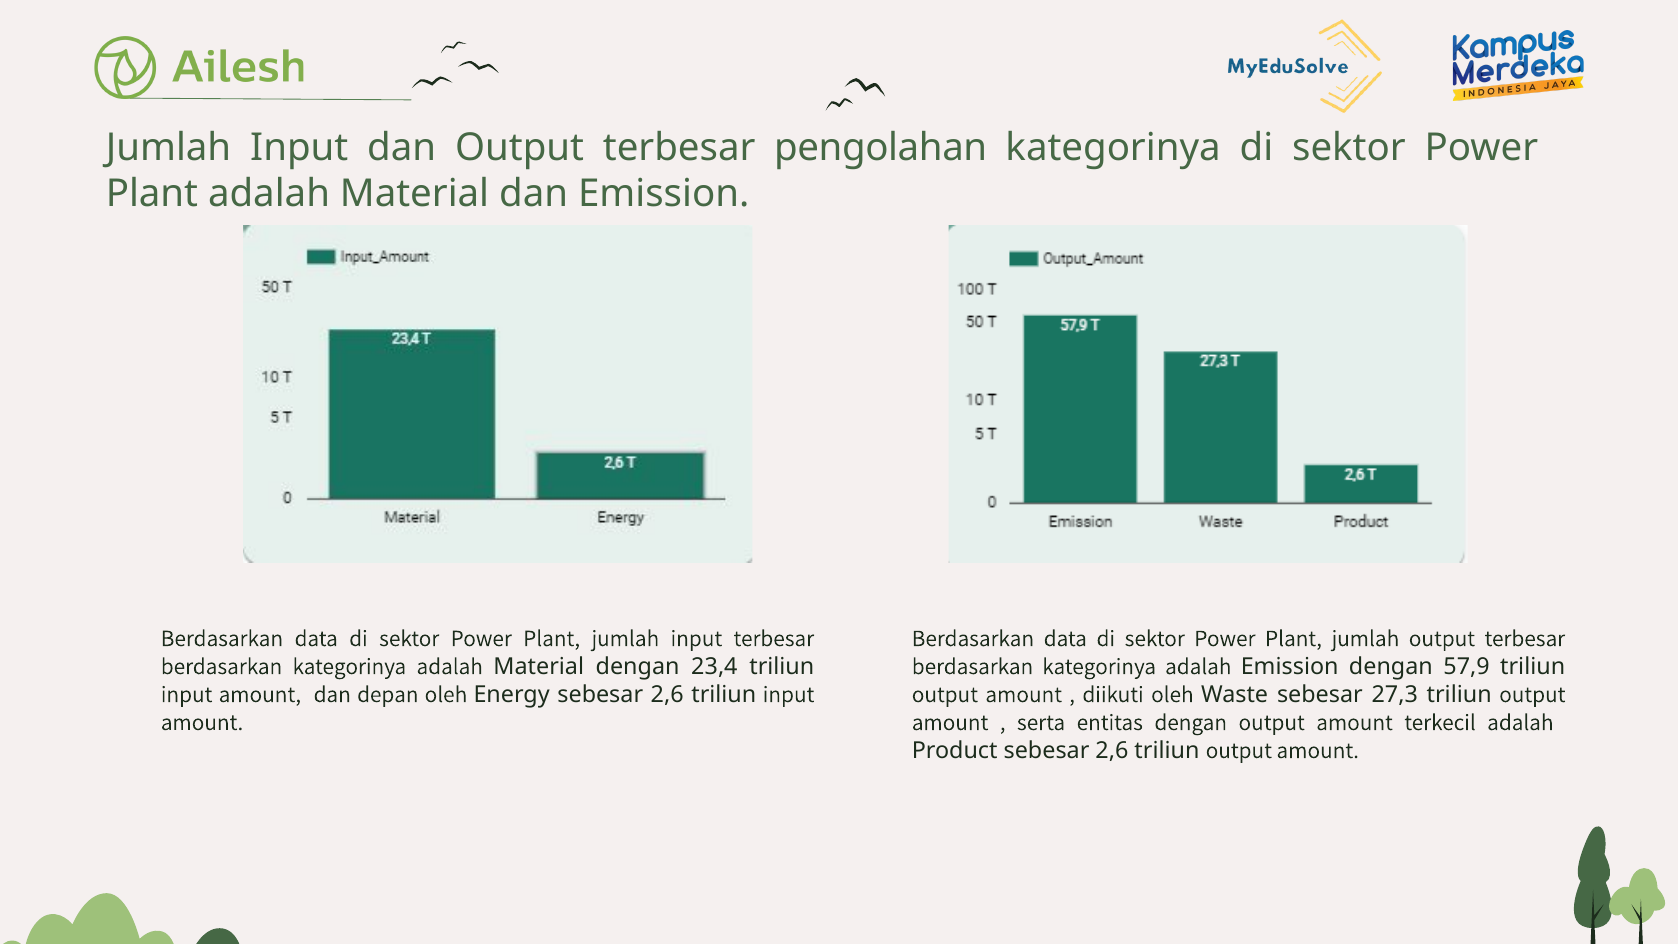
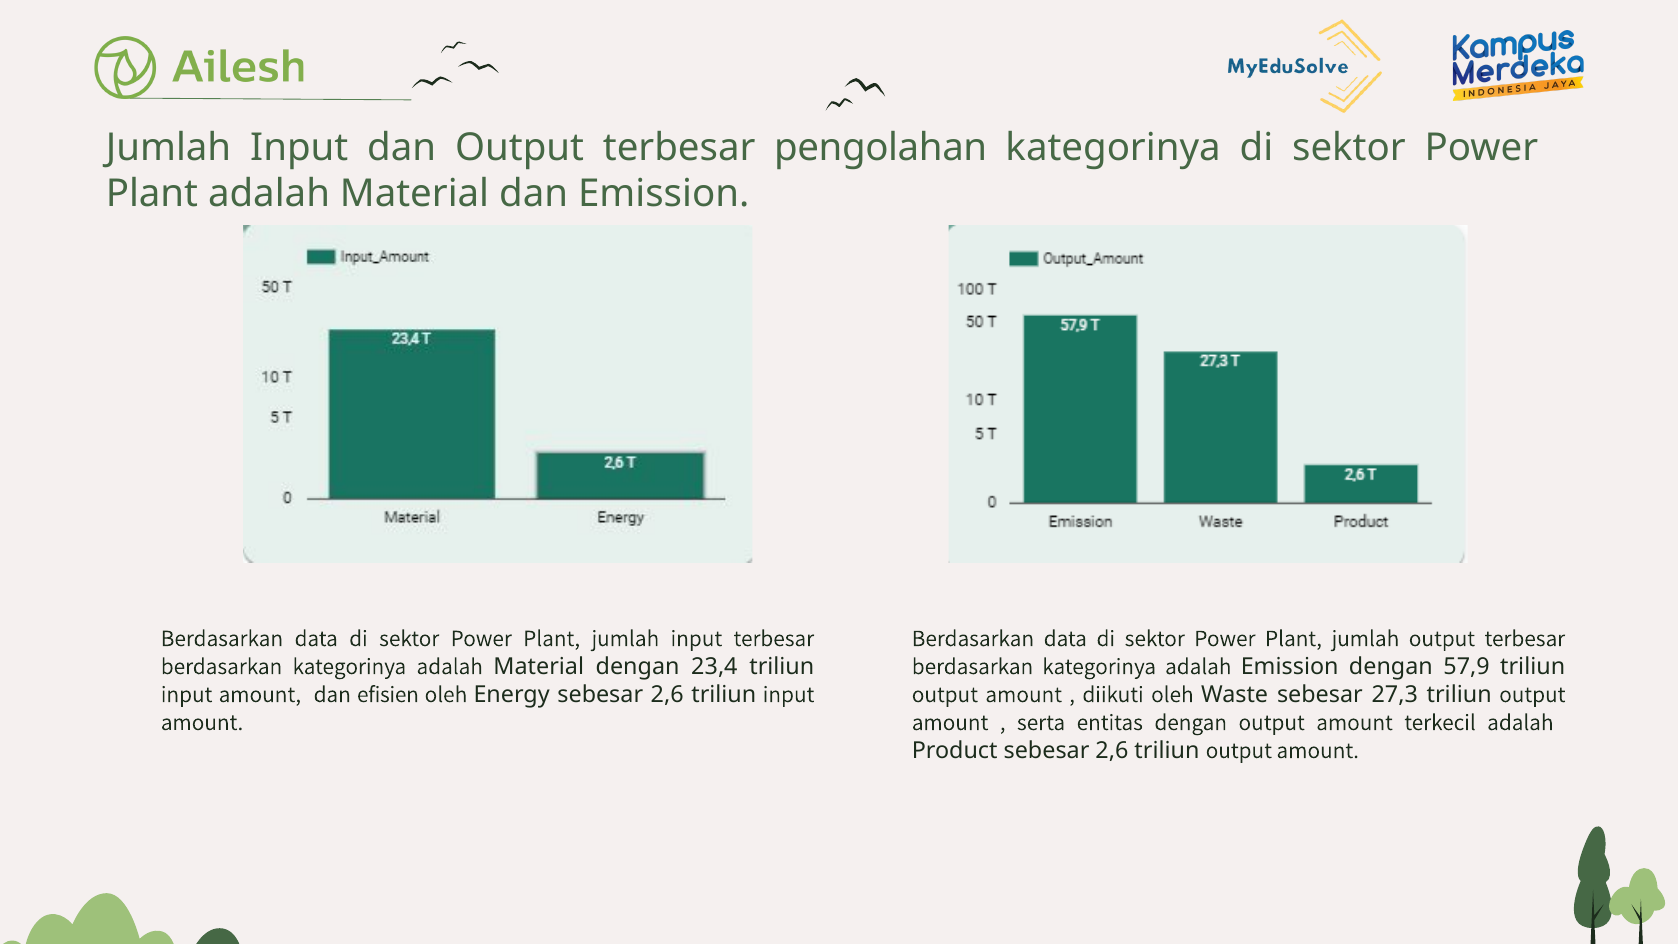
depan: depan -> efisien (388, 694)
